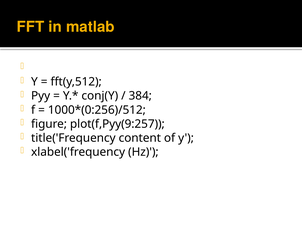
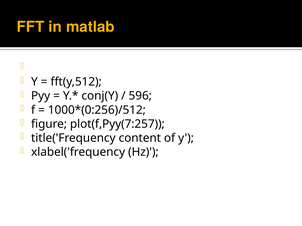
384: 384 -> 596 (140, 96)
plot(f,Pyy(9:257: plot(f,Pyy(9:257 -> plot(f,Pyy(7:257 (117, 124)
